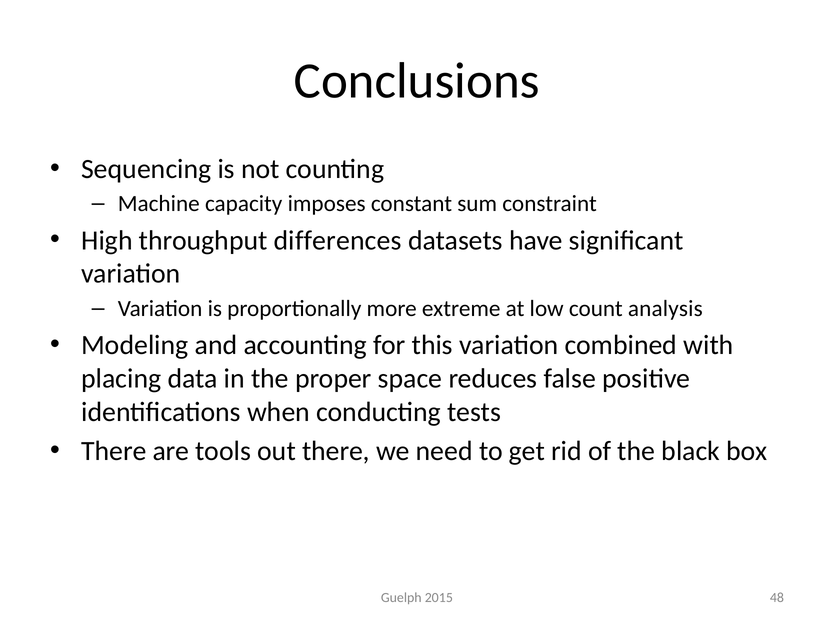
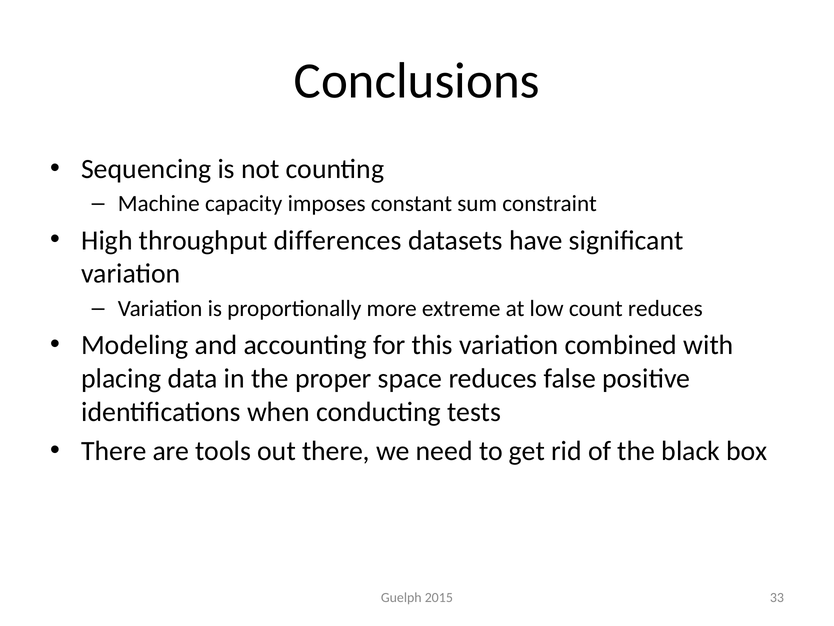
count analysis: analysis -> reduces (665, 308)
48: 48 -> 33 (777, 597)
